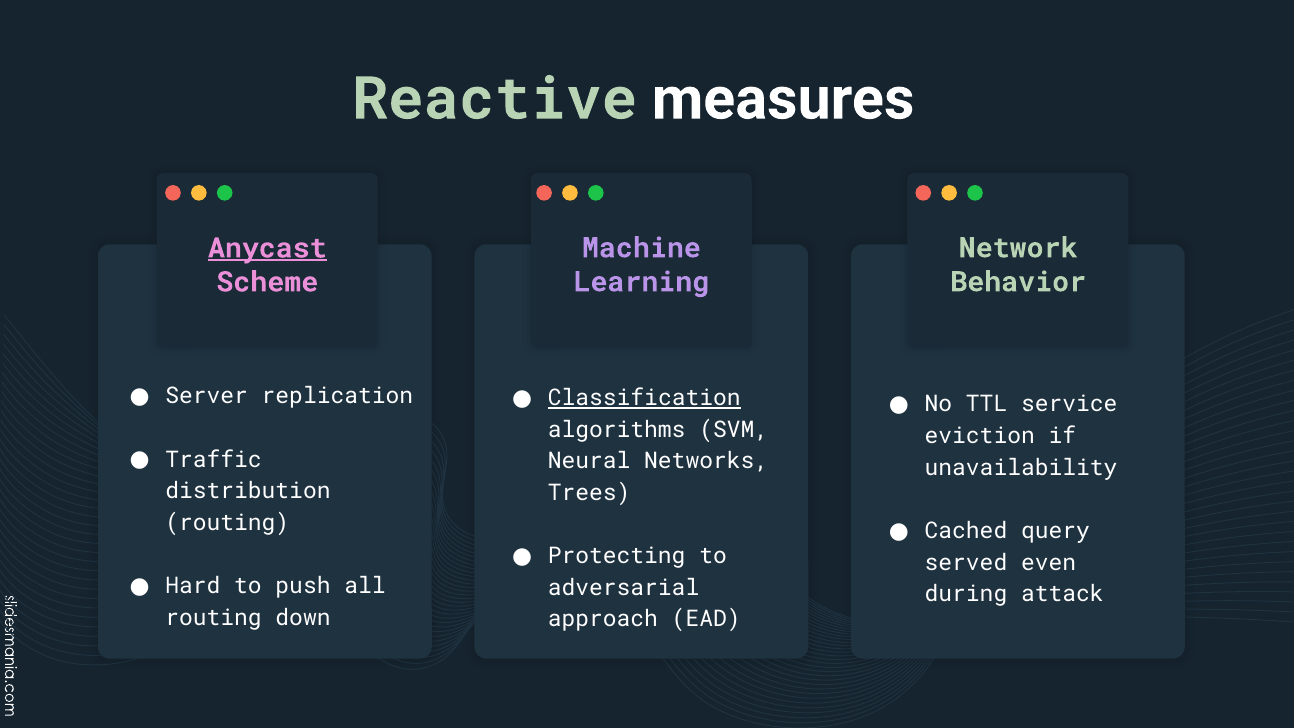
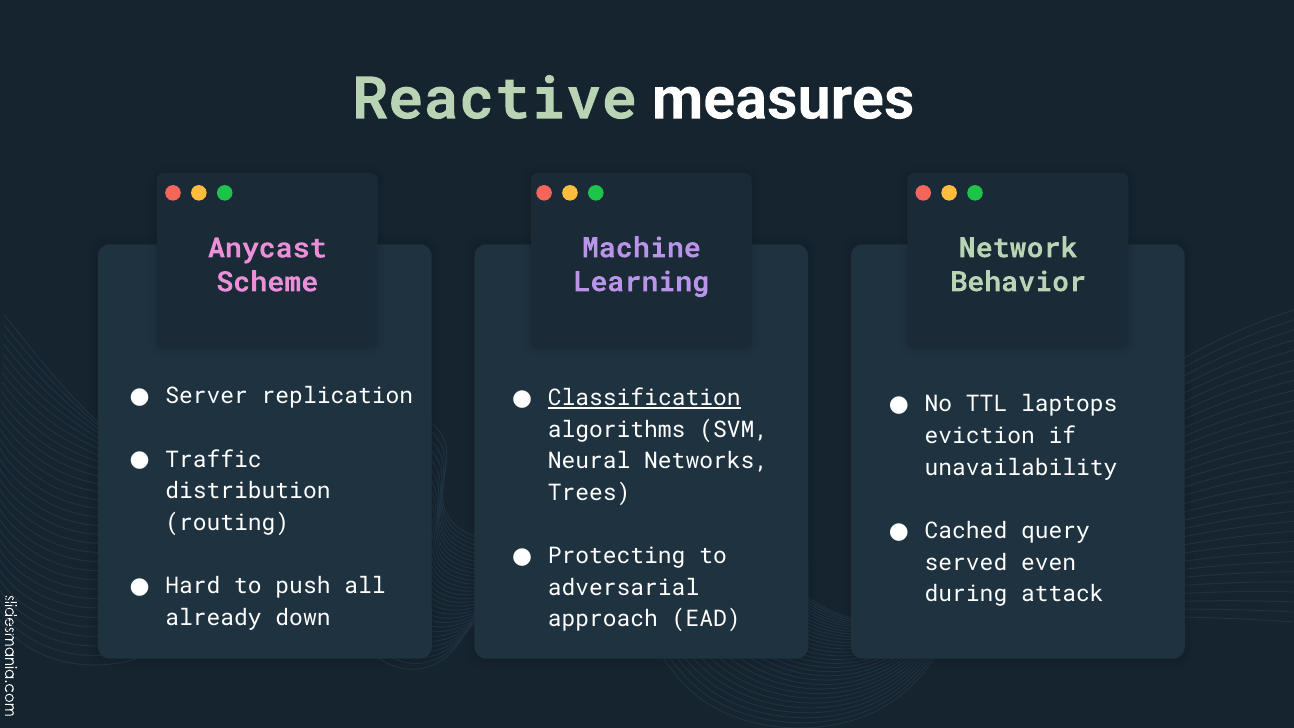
Anycast underline: present -> none (267, 248)
service: service -> laptops (1069, 404)
routing: routing -> already (213, 618)
